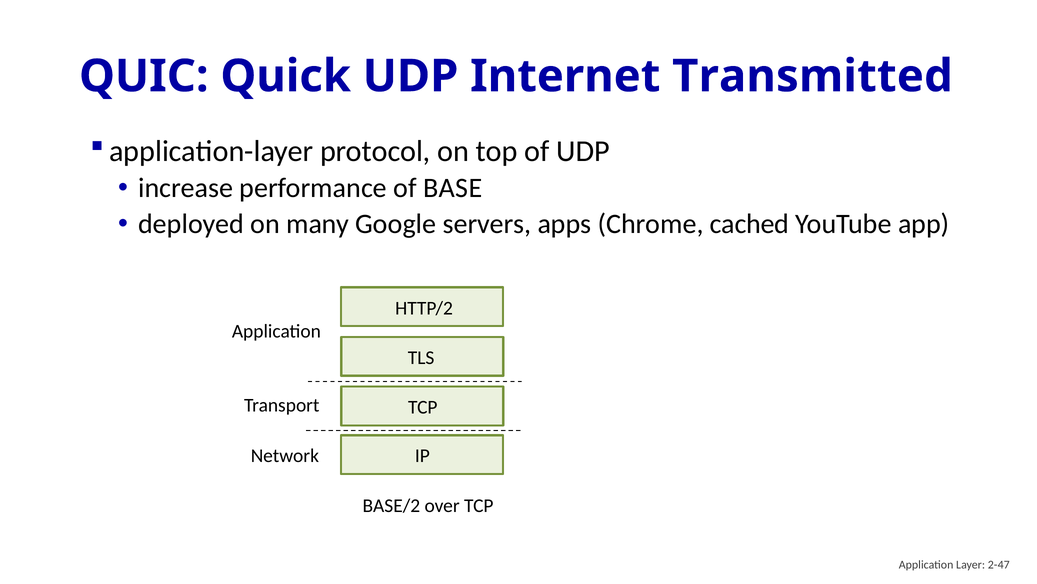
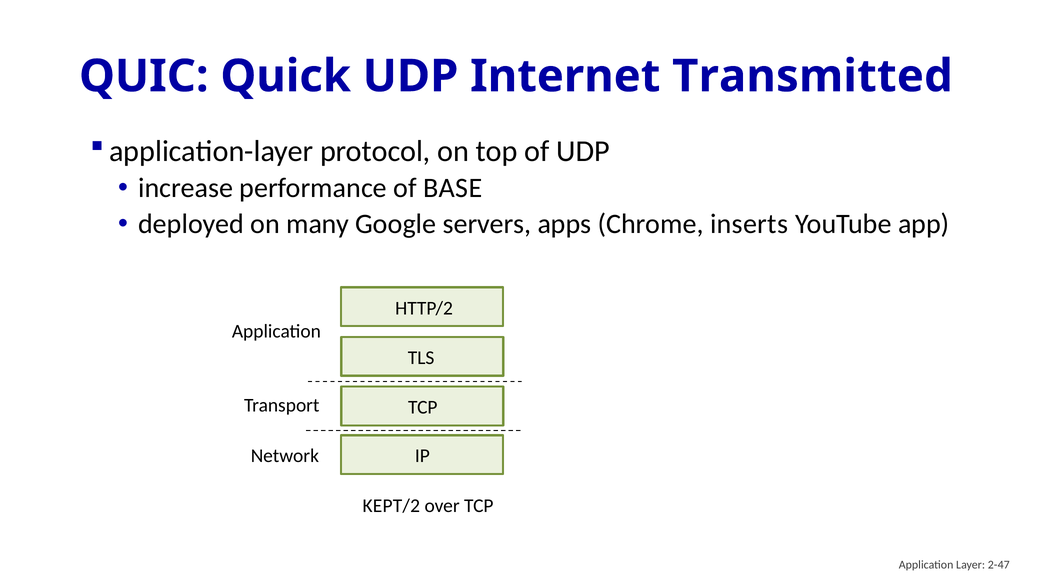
cached: cached -> inserts (749, 224)
BASE/2: BASE/2 -> KEPT/2 (391, 505)
